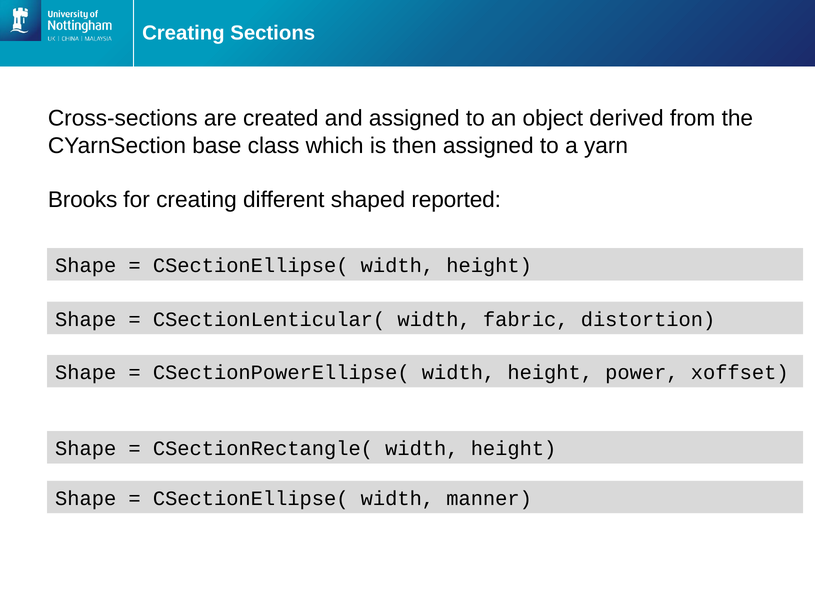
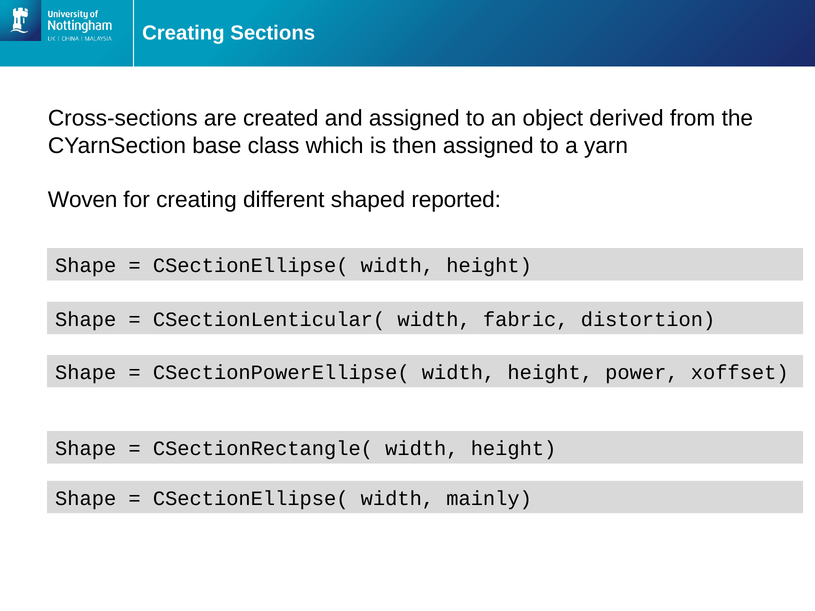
Brooks: Brooks -> Woven (83, 200)
manner: manner -> mainly (489, 499)
